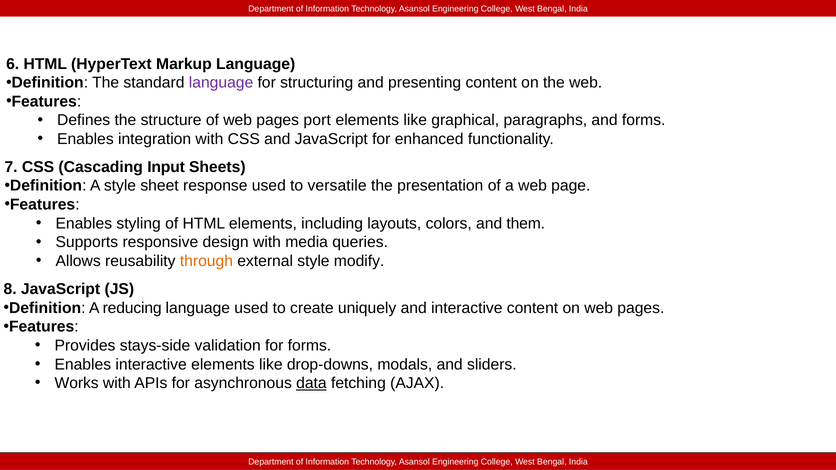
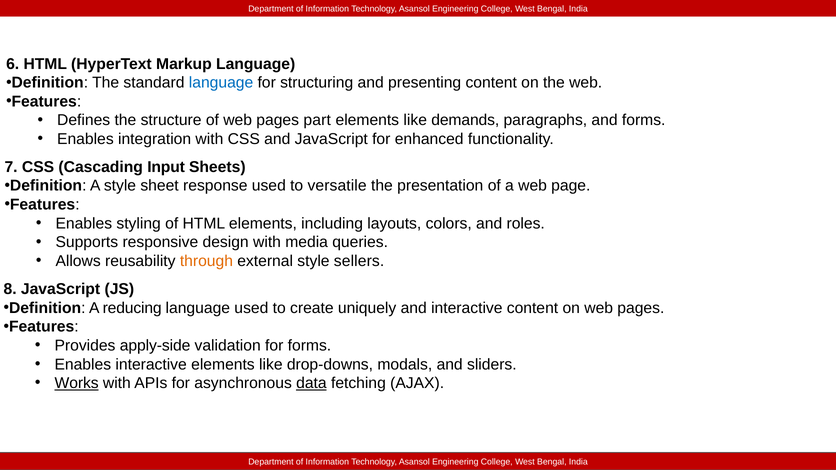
language colour: purple -> blue (221, 83)
port: port -> part (317, 120)
graphical: graphical -> demands (465, 120)
them: them -> roles (526, 224)
modify: modify -> sellers (359, 261)
stays-side: stays-side -> apply-side (155, 346)
Works underline: none -> present (77, 383)
